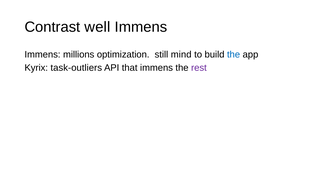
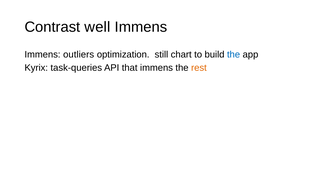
millions: millions -> outliers (79, 54)
mind: mind -> chart (181, 54)
task-outliers: task-outliers -> task-queries (76, 68)
rest colour: purple -> orange (199, 68)
